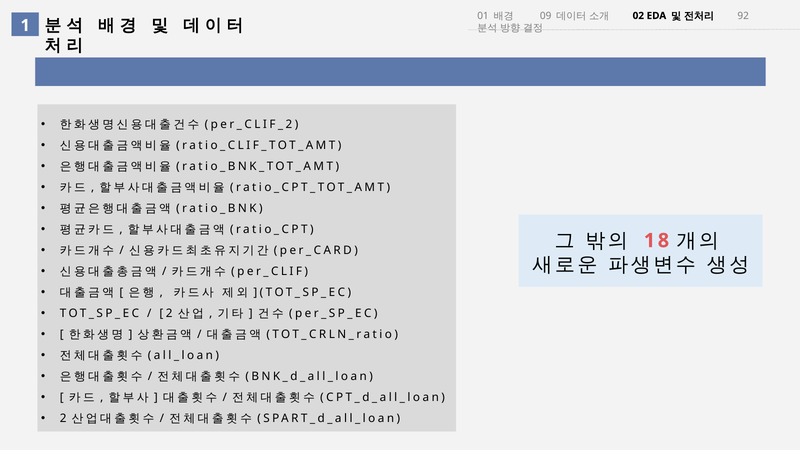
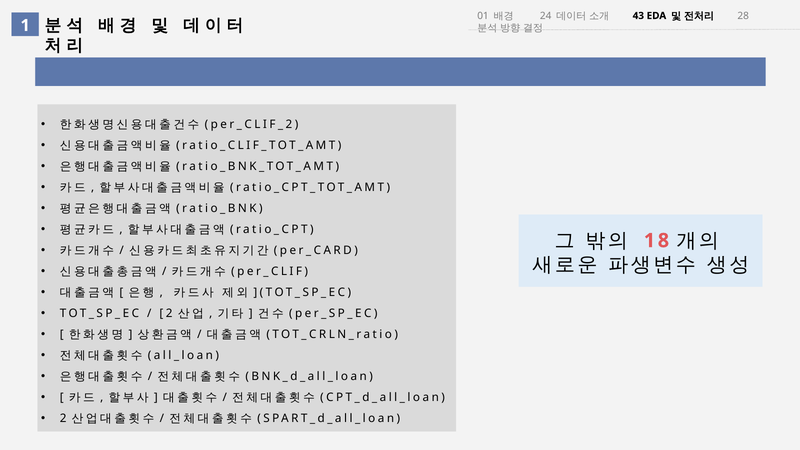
09: 09 -> 24 (546, 16)
02: 02 -> 43 (638, 16)
92: 92 -> 28 (743, 16)
